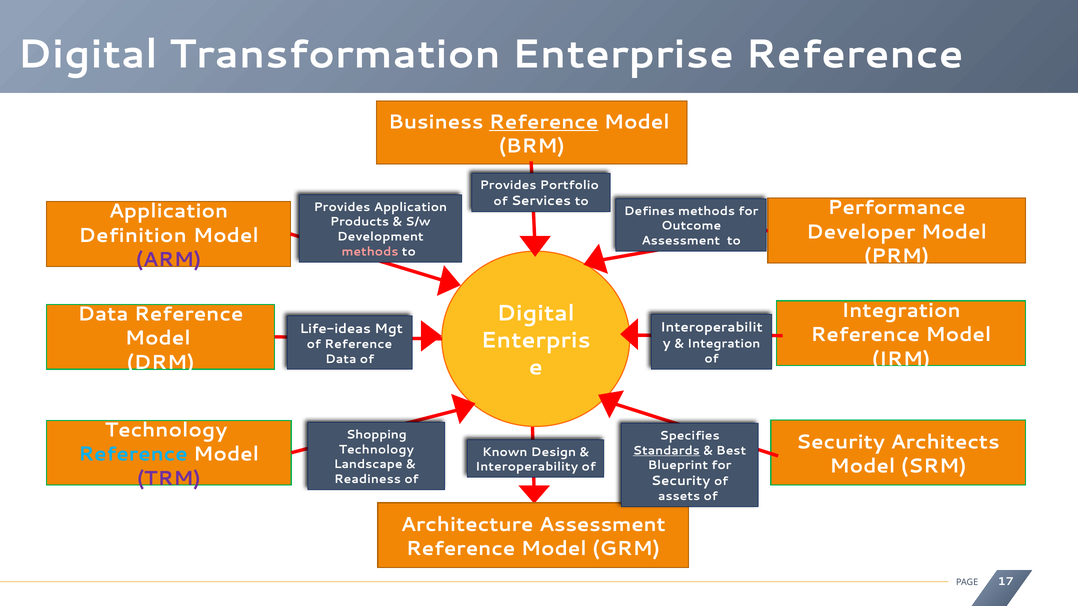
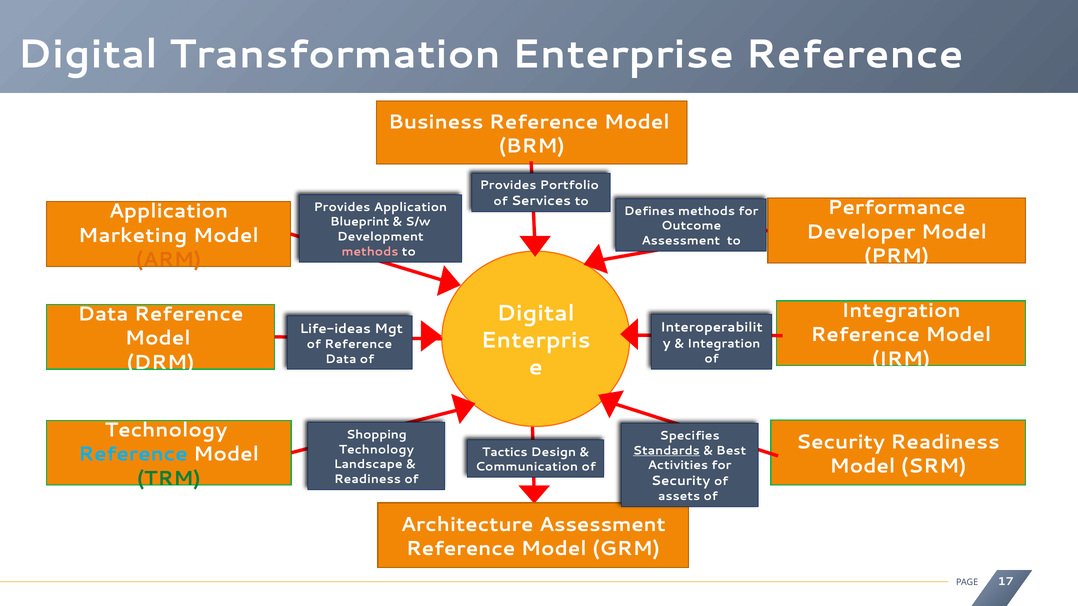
Reference underline: present -> none (544, 122)
Products: Products -> Blueprint (360, 222)
Definition: Definition -> Marketing (133, 235)
ARM colour: purple -> orange (168, 260)
Security Architects: Architects -> Readiness (945, 442)
Known: Known -> Tactics (505, 452)
Blueprint: Blueprint -> Activities (678, 466)
Interoperability: Interoperability -> Communication (527, 467)
TRM colour: purple -> green (169, 479)
